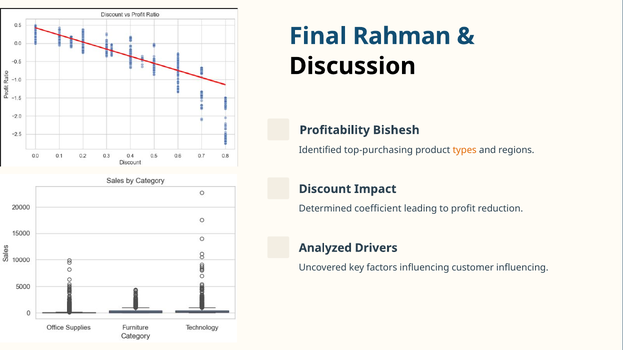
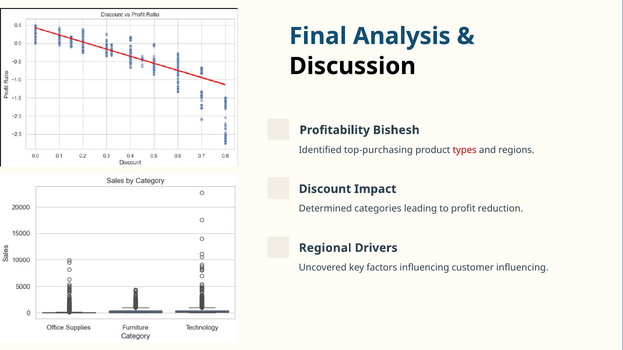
Rahman: Rahman -> Analysis (402, 36)
types colour: orange -> red (465, 150)
coefficient: coefficient -> categories (378, 209)
Analyzed: Analyzed -> Regional (325, 248)
